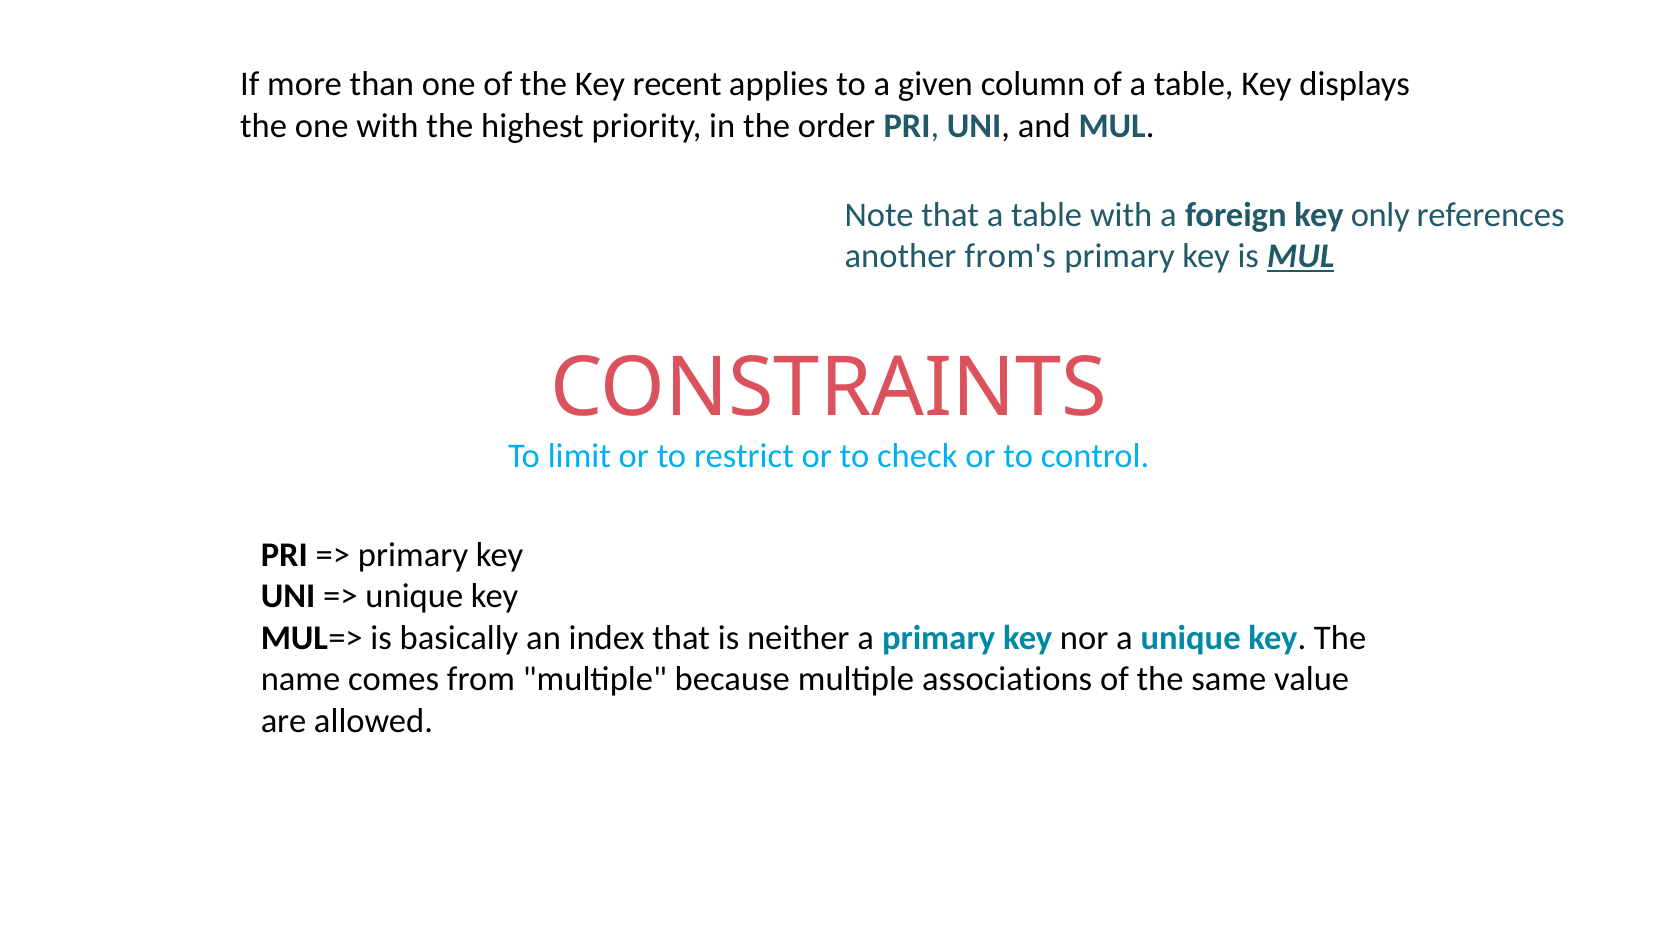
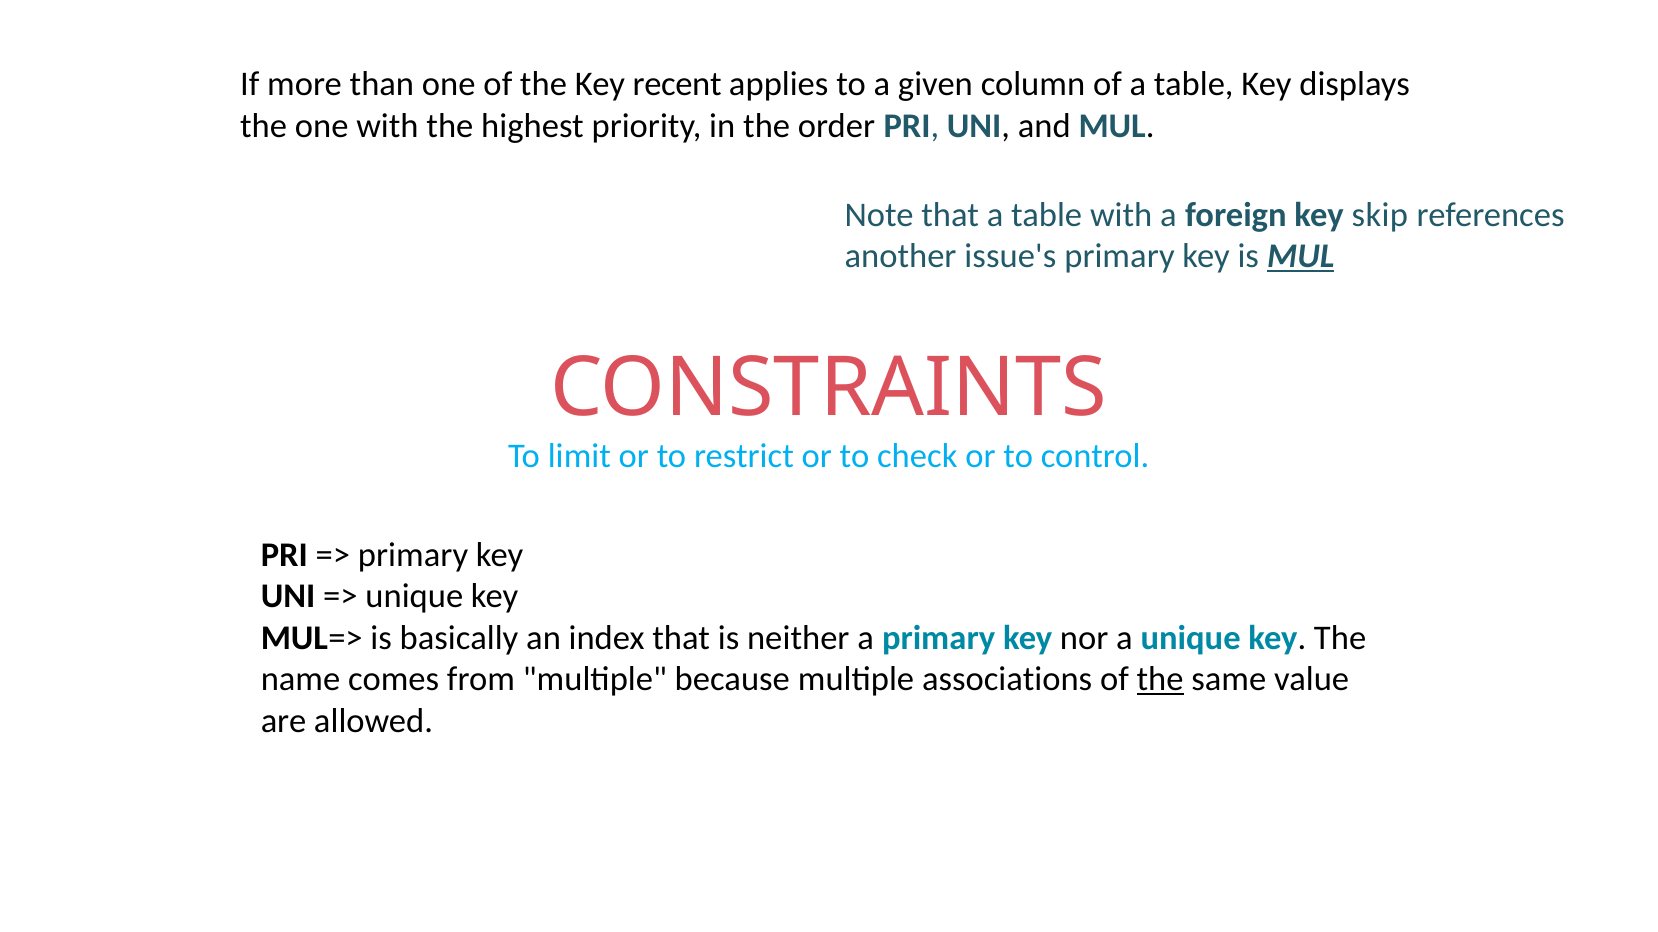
only: only -> skip (1380, 215)
from's: from's -> issue's (1010, 257)
the underline: none -> present (1160, 680)
